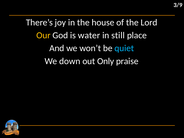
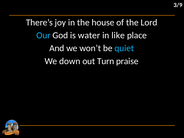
Our colour: yellow -> light blue (43, 35)
still: still -> like (118, 35)
Only: Only -> Turn (106, 61)
